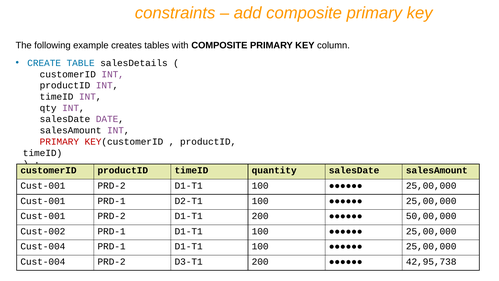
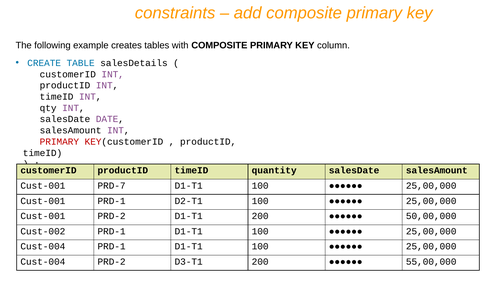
PRD-2: PRD-2 -> PRD-7 (112, 186)
42,95,738: 42,95,738 -> 55,00,000 (431, 261)
